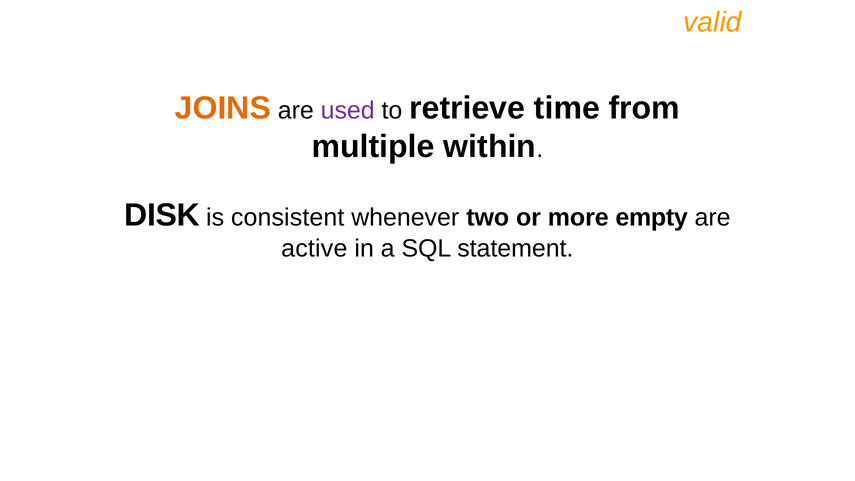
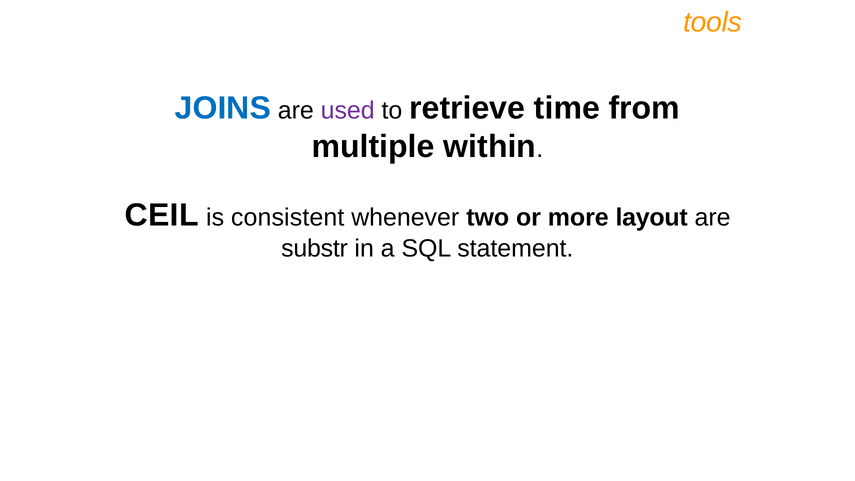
valid: valid -> tools (713, 22)
JOINS colour: orange -> blue (223, 108)
DISK: DISK -> CEIL (162, 215)
empty: empty -> layout (652, 217)
active: active -> substr (315, 249)
